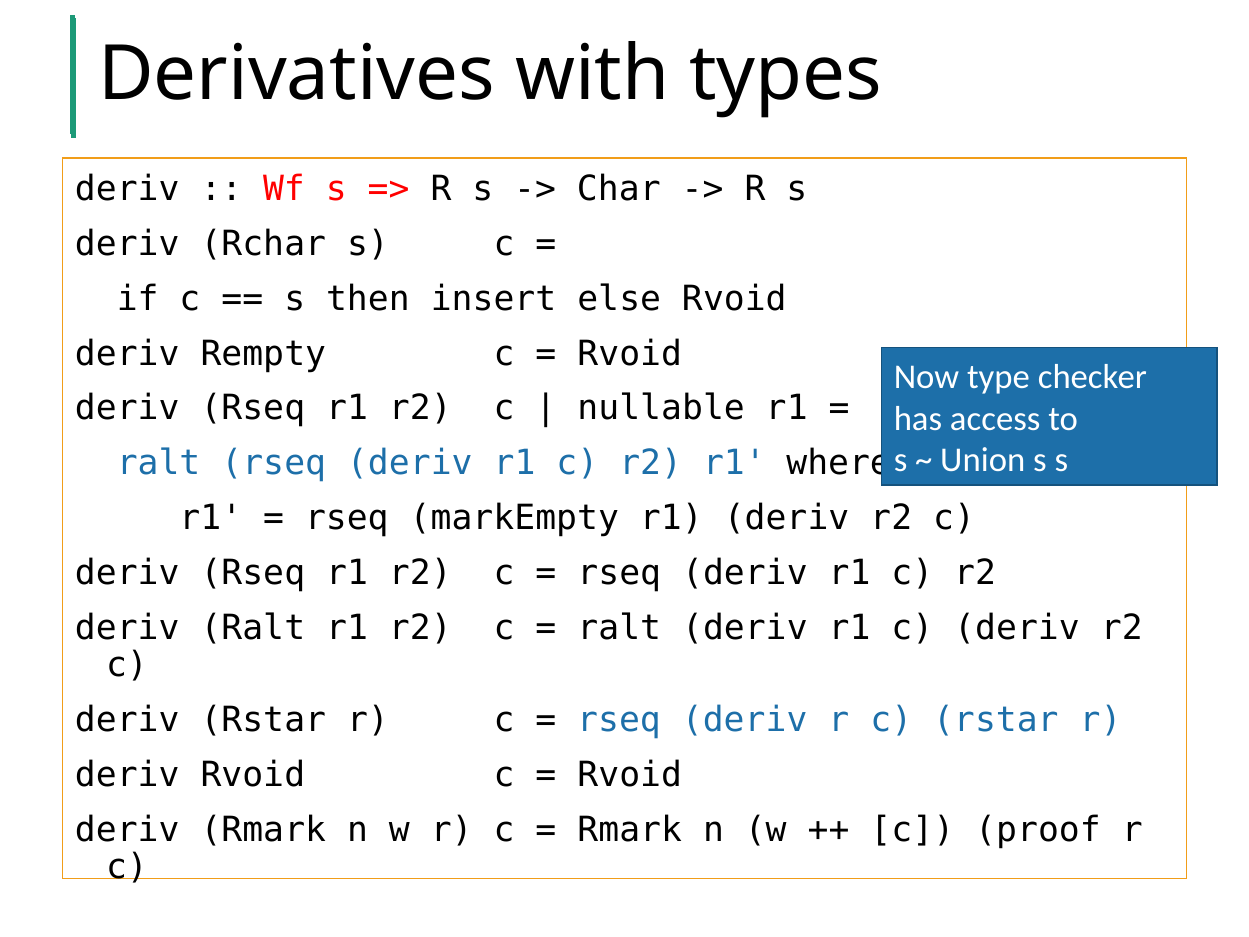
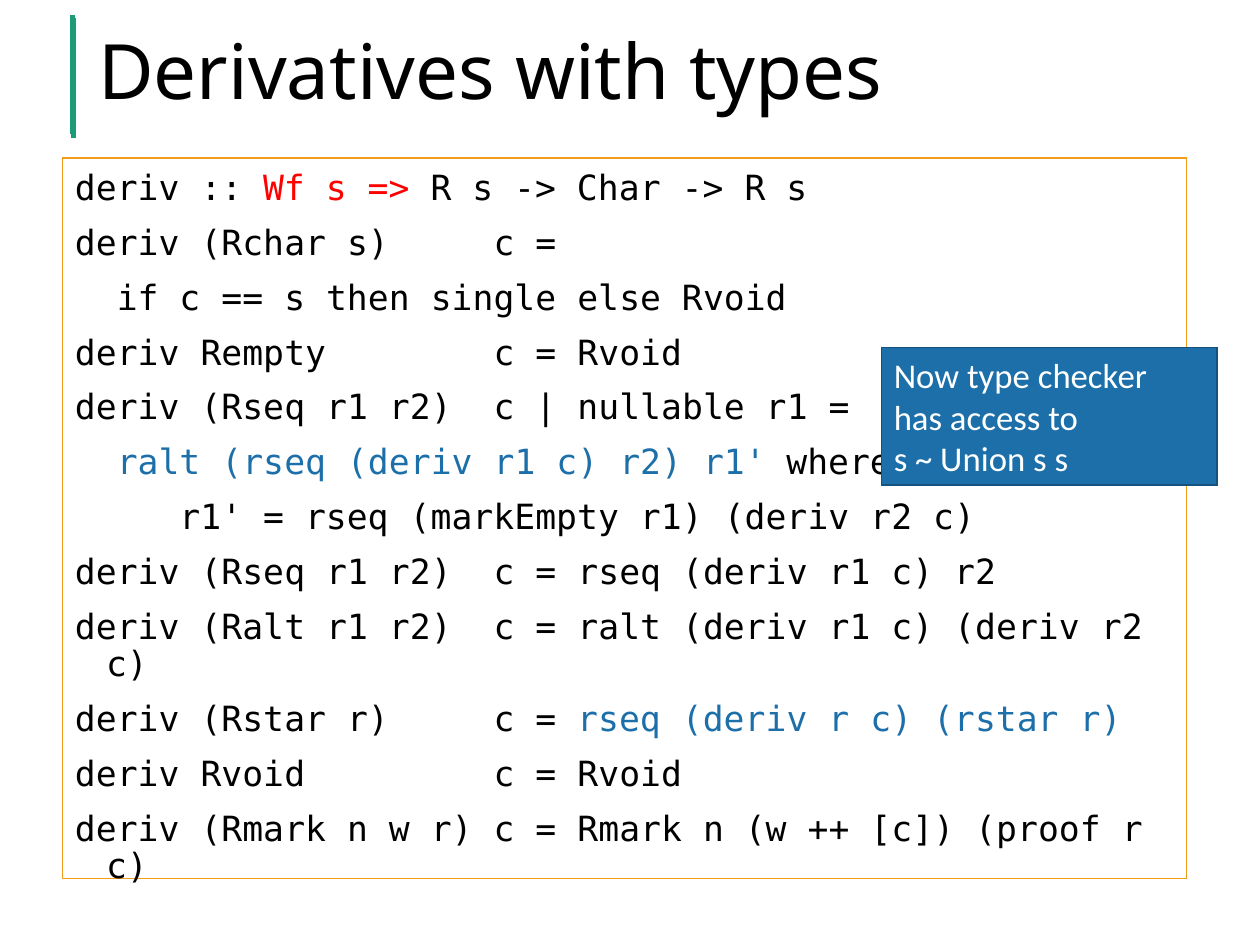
then insert: insert -> single (494, 299)
